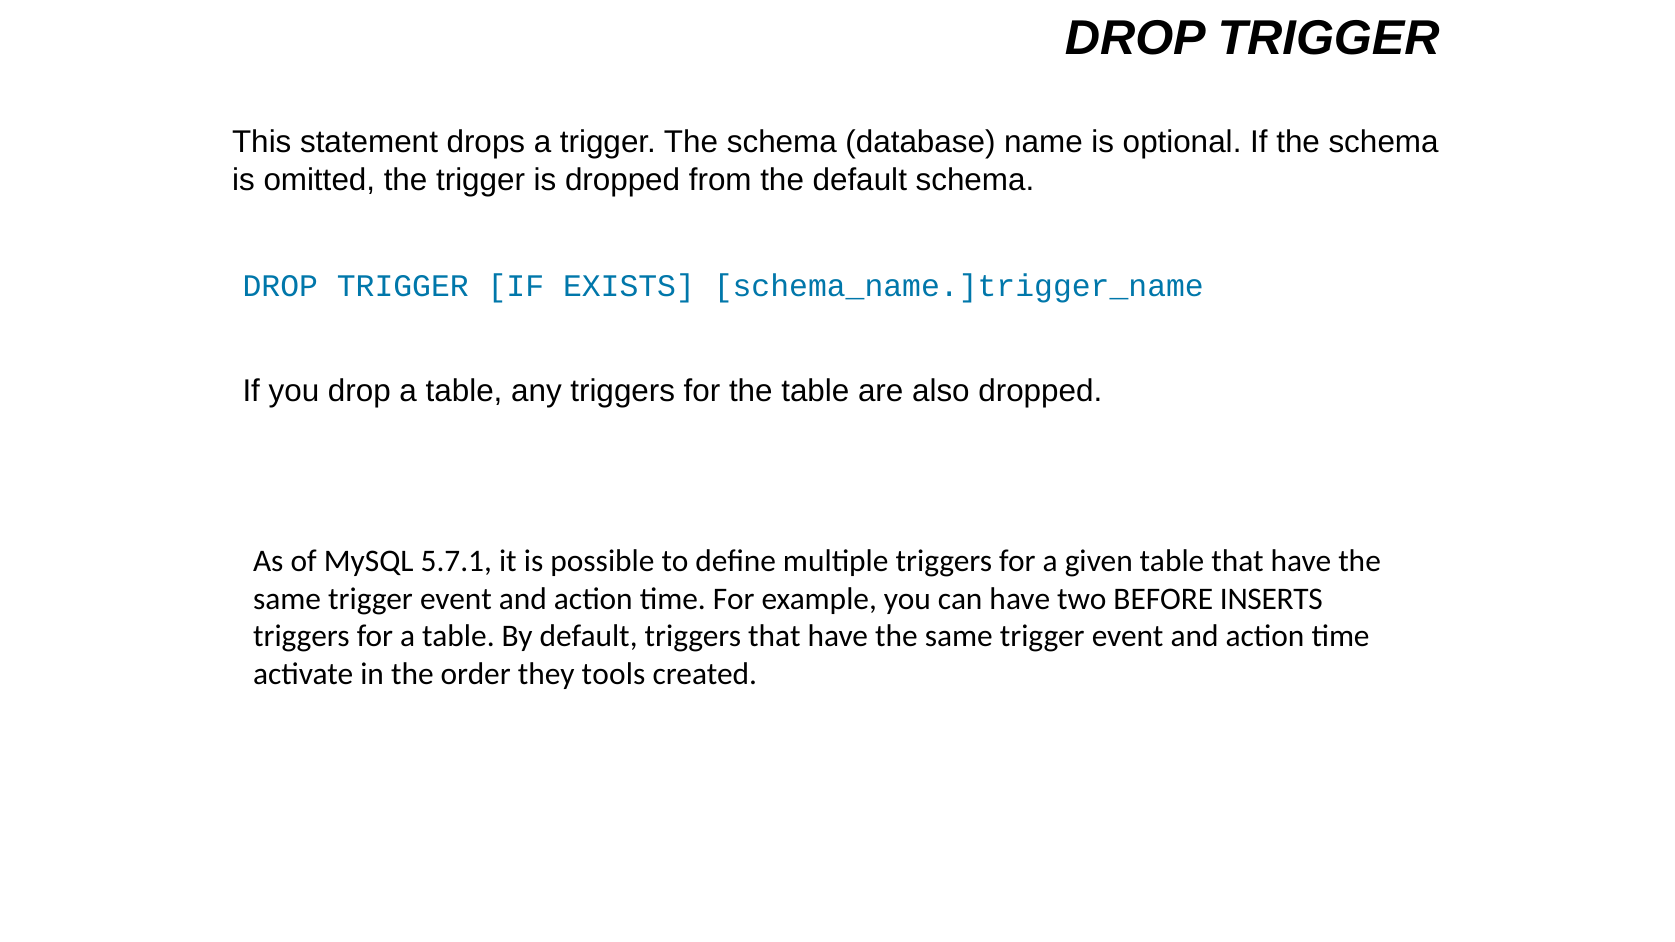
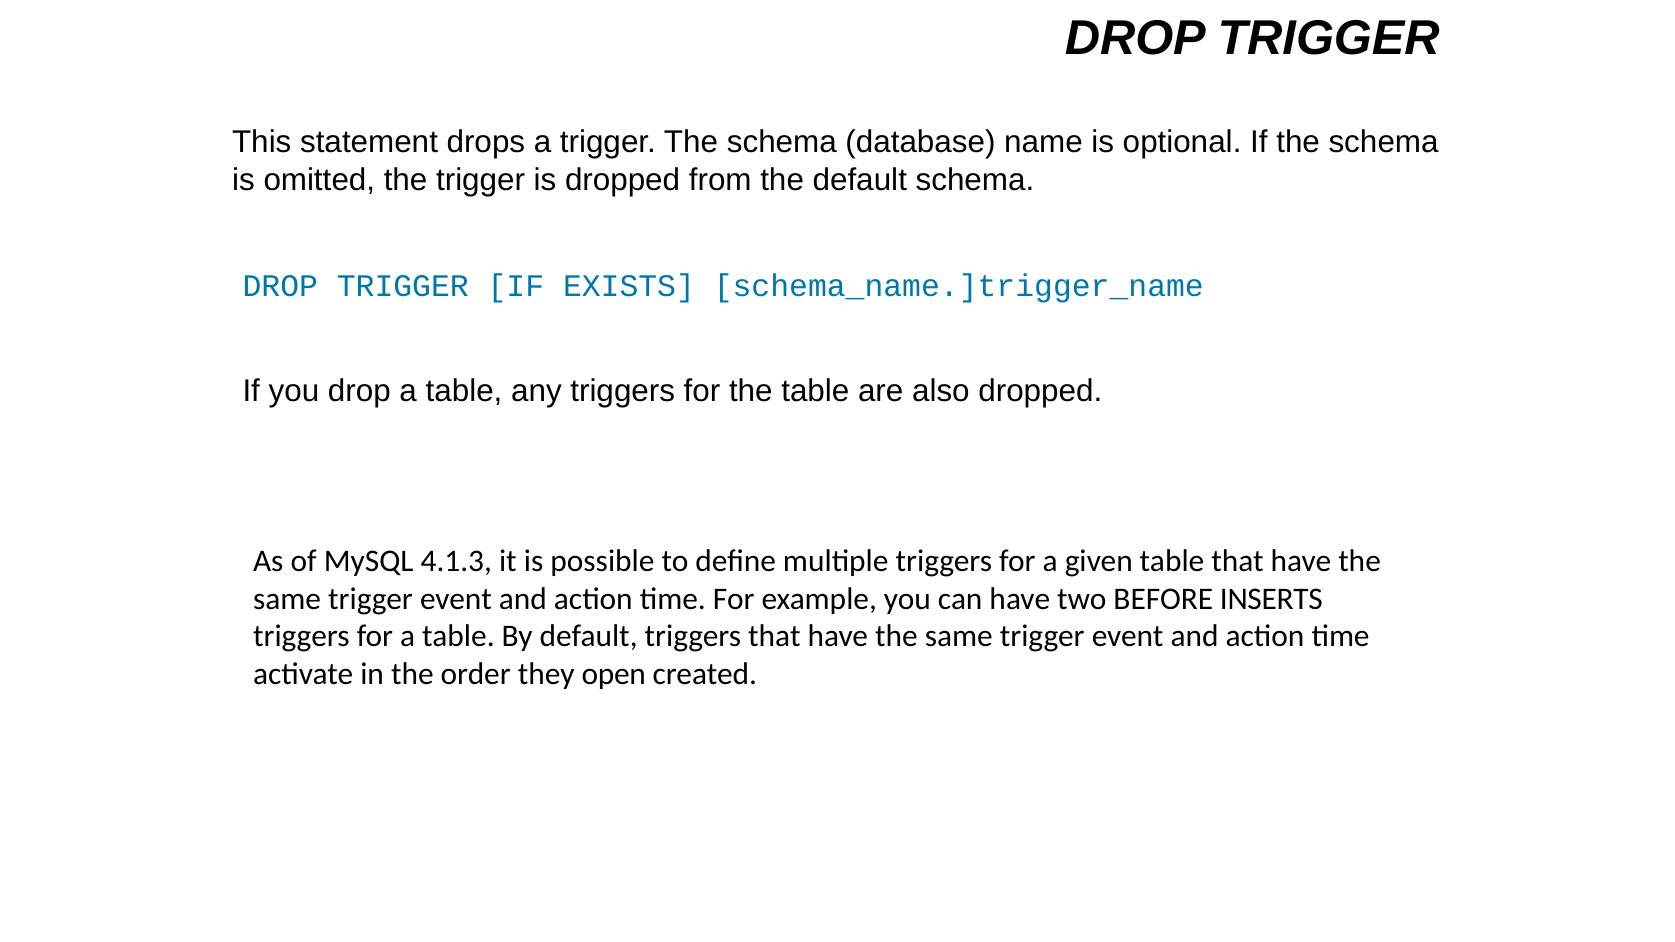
5.7.1: 5.7.1 -> 4.1.3 (456, 561)
tools: tools -> open (614, 674)
